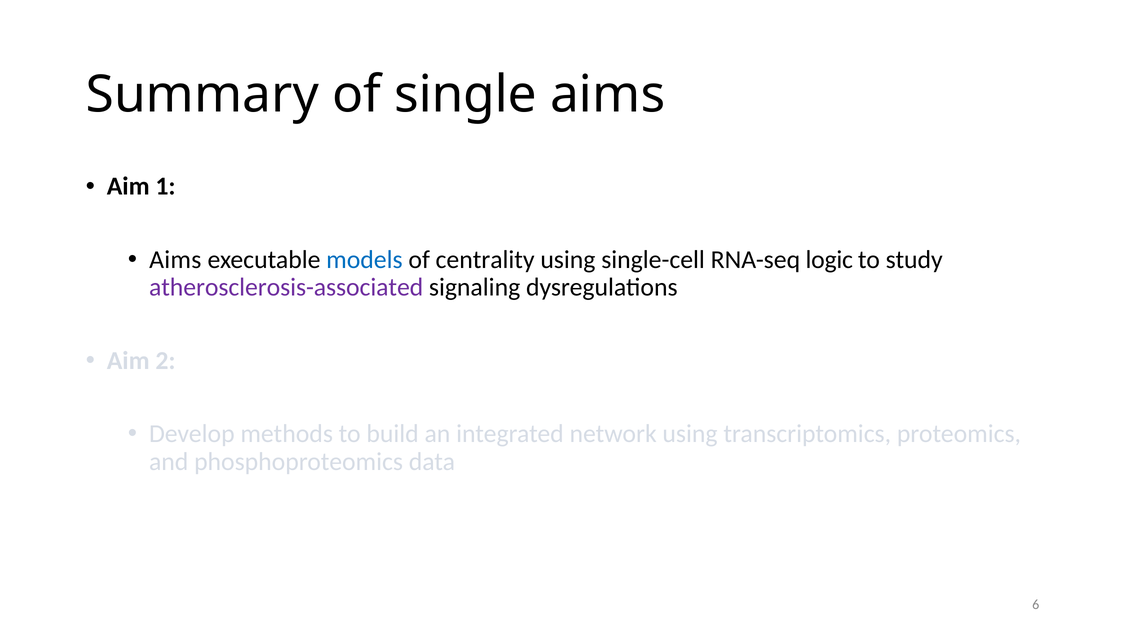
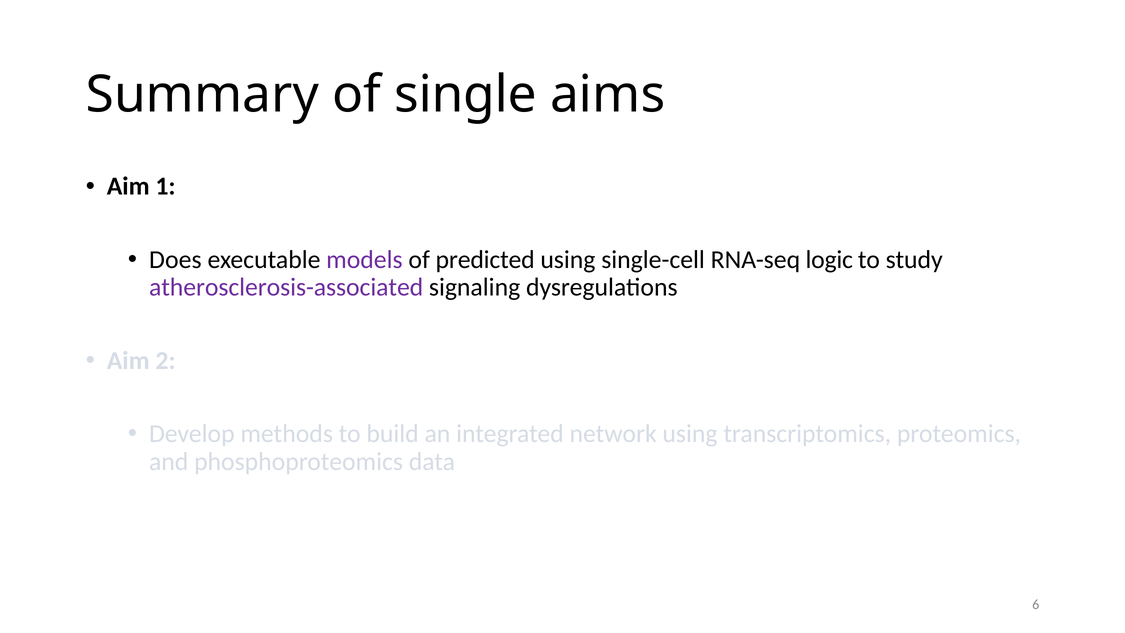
Aims: Aims -> Does (175, 260)
models colour: blue -> purple (364, 260)
centrality: centrality -> predicted (485, 260)
